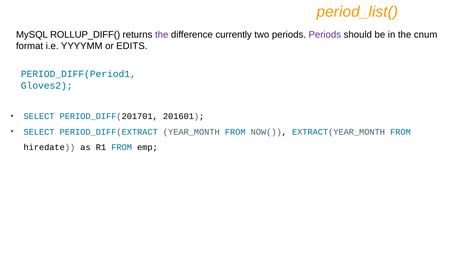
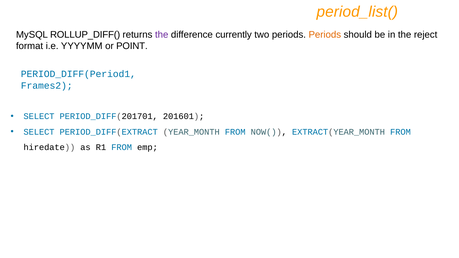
Periods colour: purple -> orange (325, 35)
cnum: cnum -> reject (426, 35)
EDITS: EDITS -> POINT (132, 46)
Gloves2: Gloves2 -> Frames2 (47, 86)
